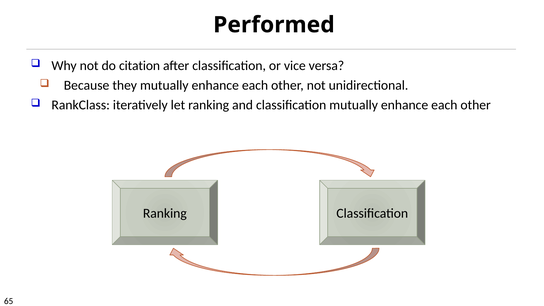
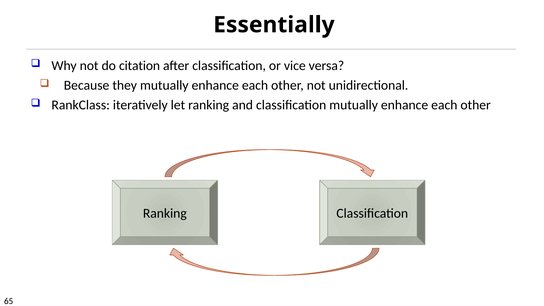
Performed: Performed -> Essentially (274, 25)
